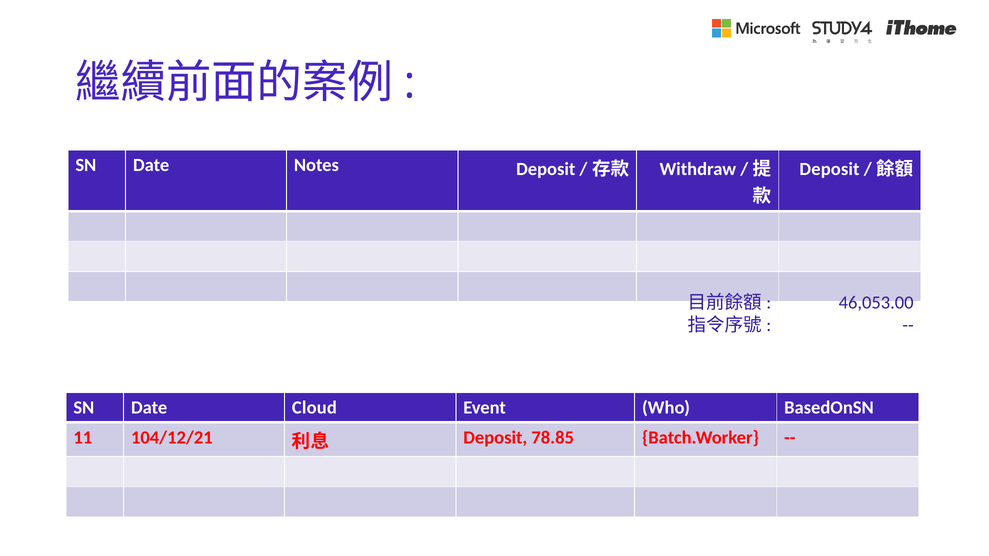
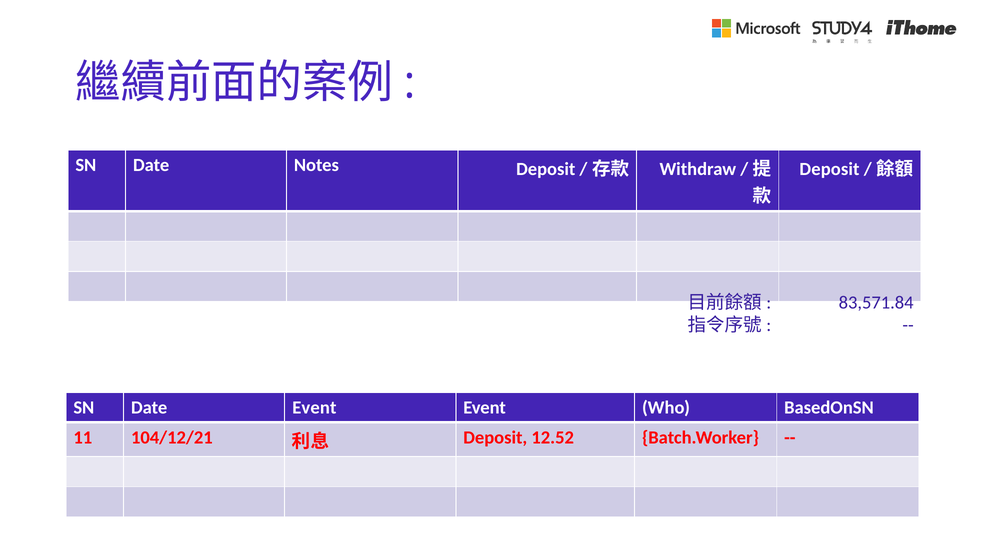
46,053.00: 46,053.00 -> 83,571.84 (876, 303)
Date Cloud: Cloud -> Event (314, 408)
78.85: 78.85 -> 12.52 (553, 438)
